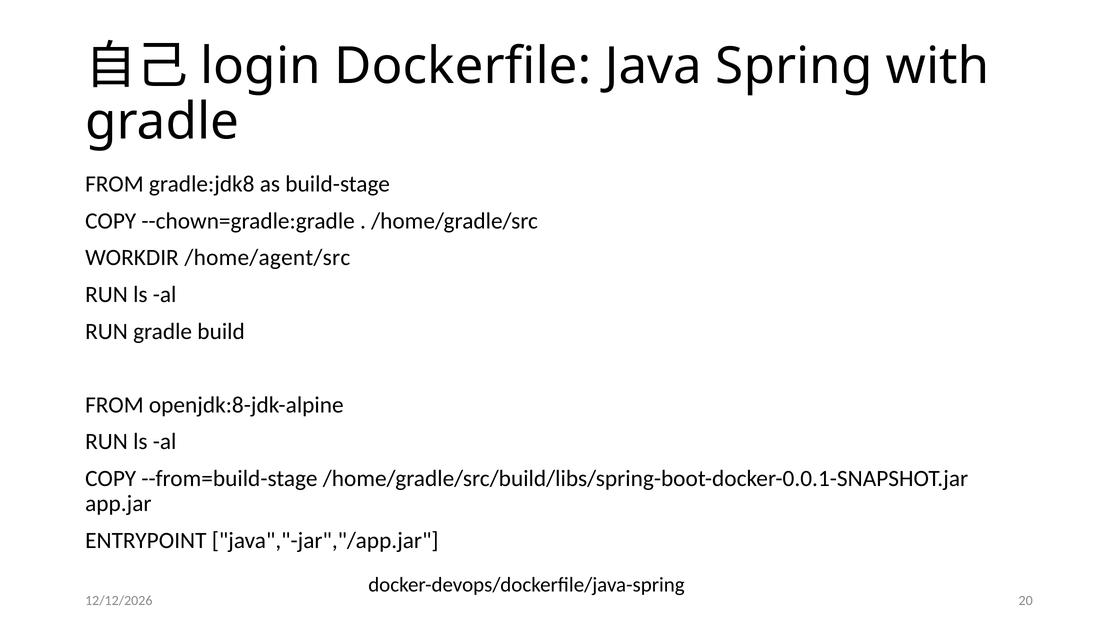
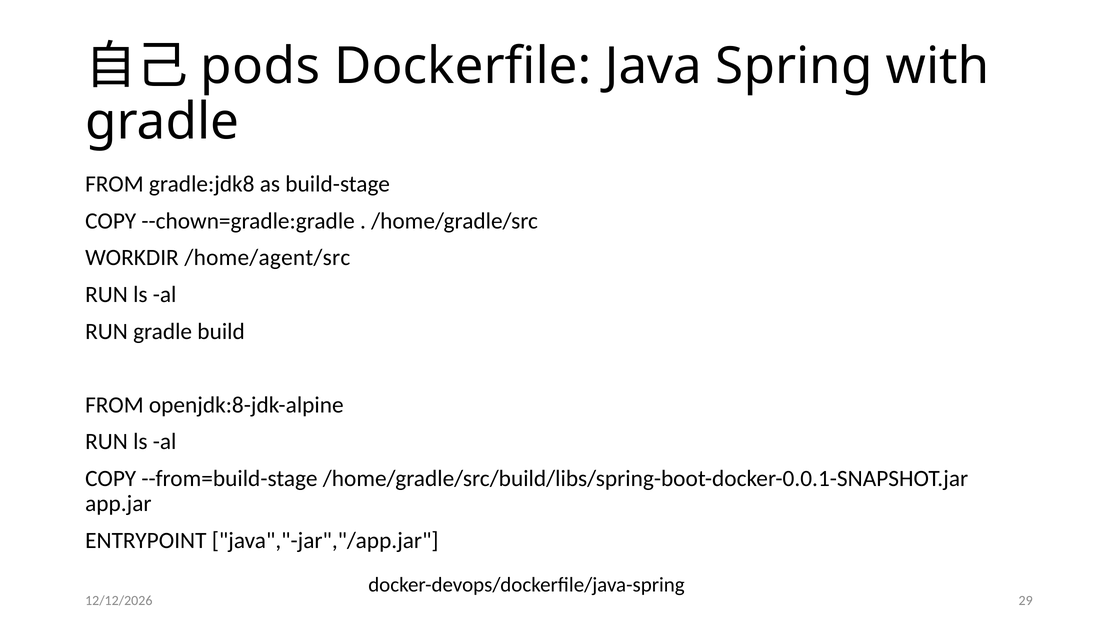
login: login -> pods (260, 66)
20: 20 -> 29 (1026, 600)
